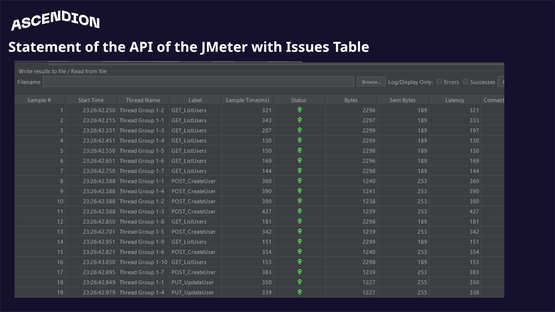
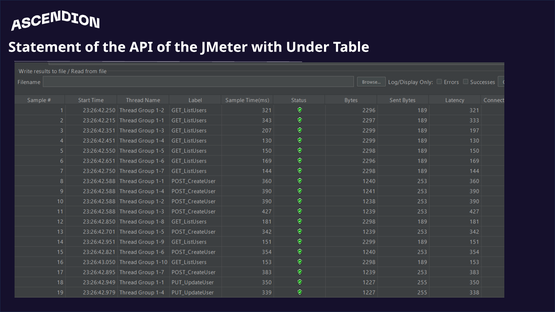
Issues: Issues -> Under (308, 47)
